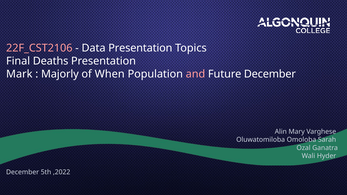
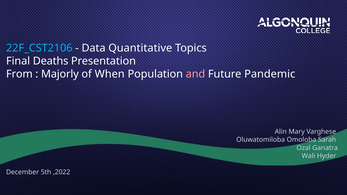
22F_CST2106 colour: pink -> light blue (39, 48)
Data Presentation: Presentation -> Quantitative (140, 48)
Mark: Mark -> From (19, 74)
Future December: December -> Pandemic (270, 74)
